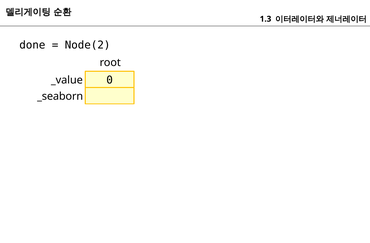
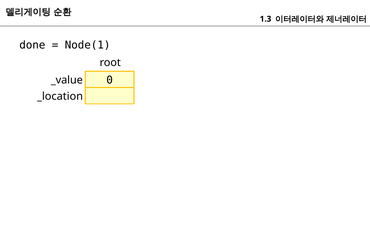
Node(2: Node(2 -> Node(1 (88, 45)
_seaborn: _seaborn -> _location (60, 96)
